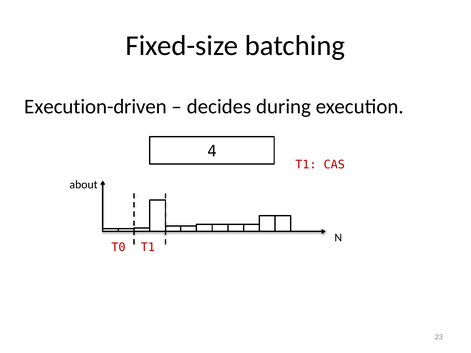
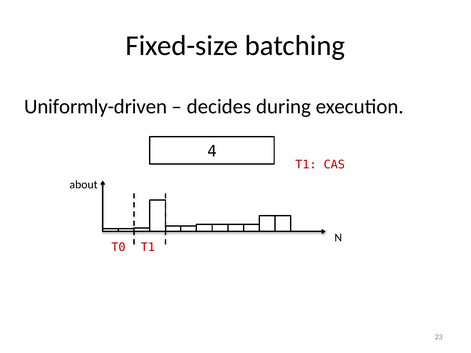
Execution-driven: Execution-driven -> Uniformly-driven (96, 107)
